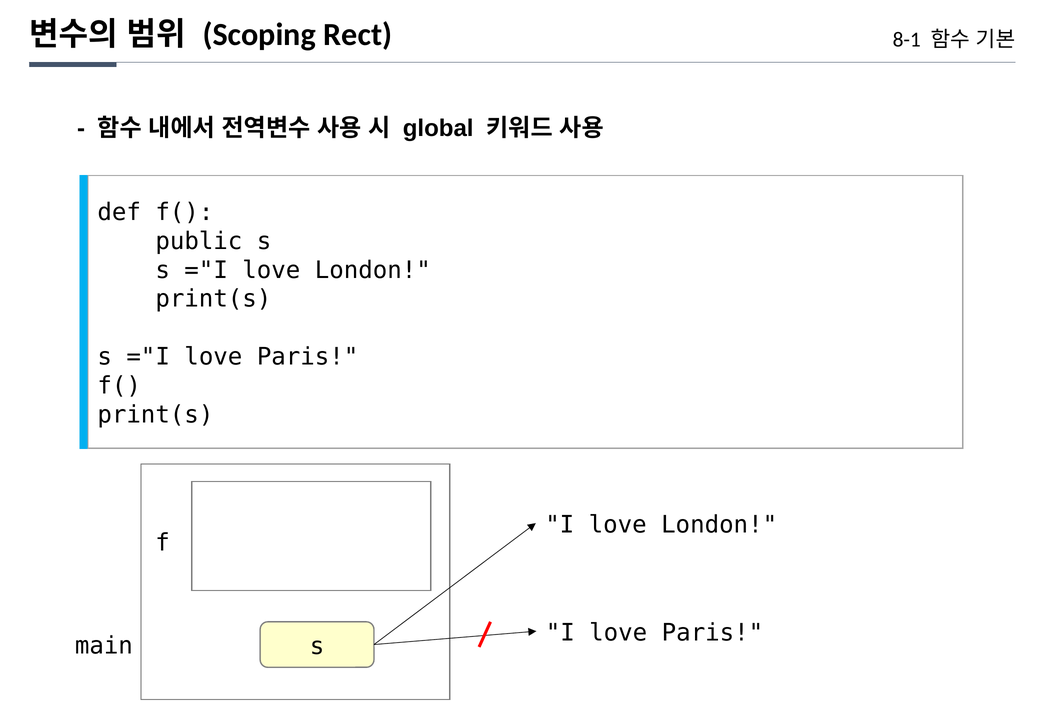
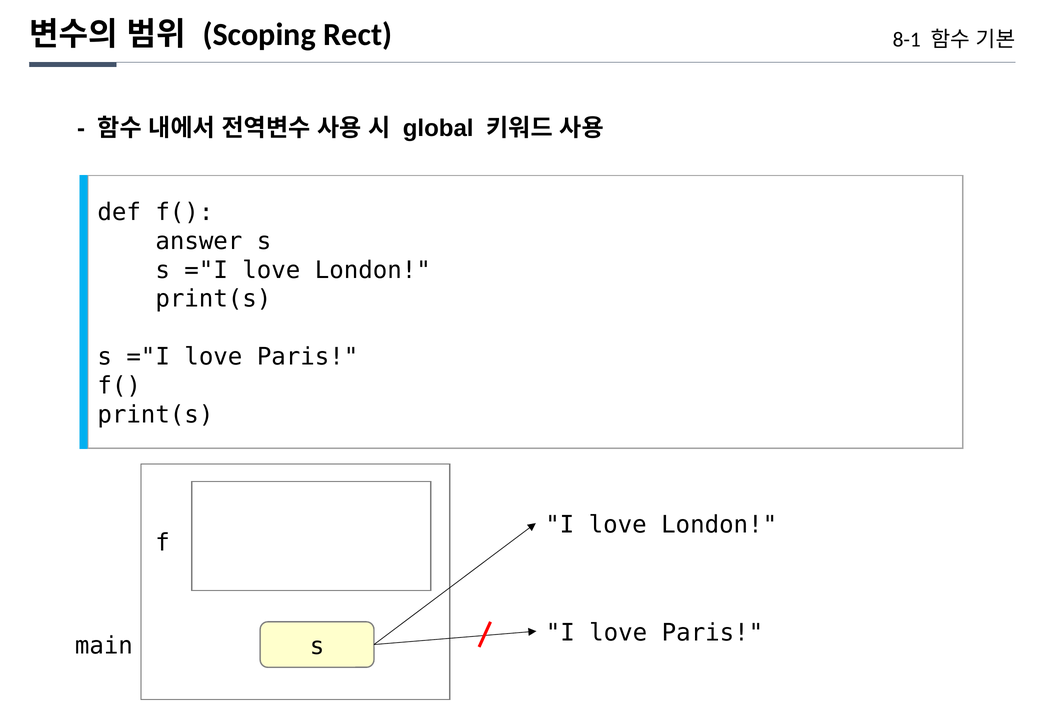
public: public -> answer (199, 241)
